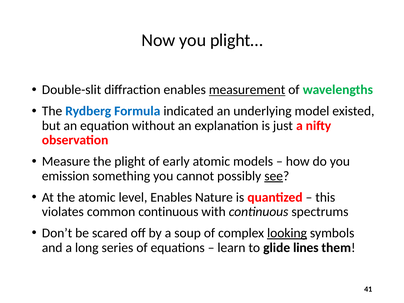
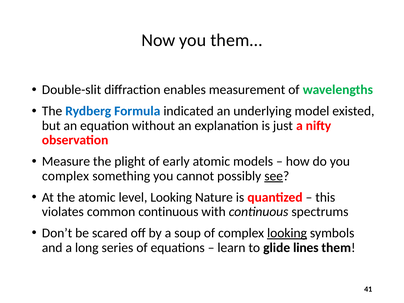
plight…: plight… -> them… (236, 40)
measurement underline: present -> none (247, 90)
emission: emission -> complex (66, 176)
level Enables: Enables -> Looking (171, 197)
